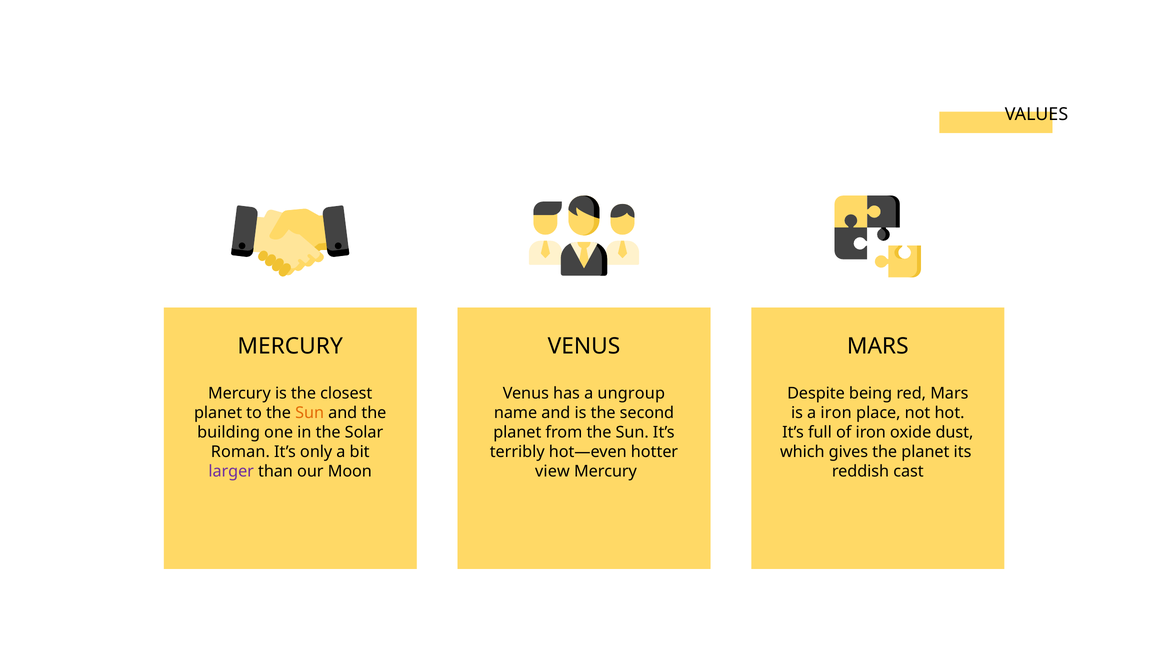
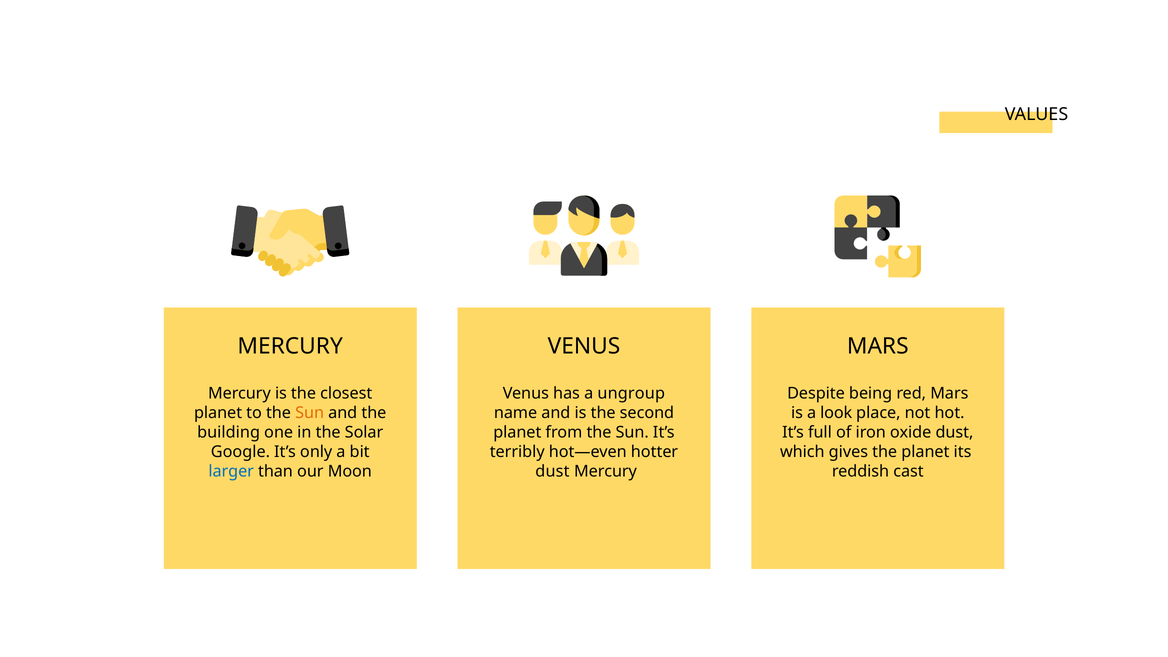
a iron: iron -> look (836, 413)
Roman: Roman -> Google (240, 452)
larger colour: purple -> blue (231, 471)
view: view -> dust (552, 471)
